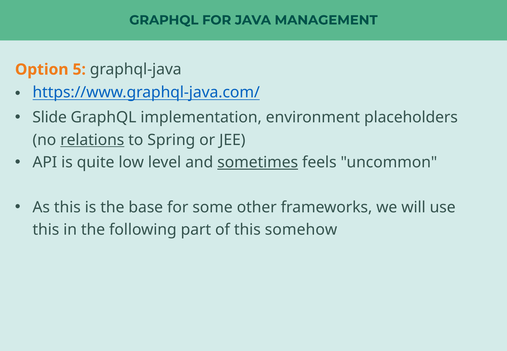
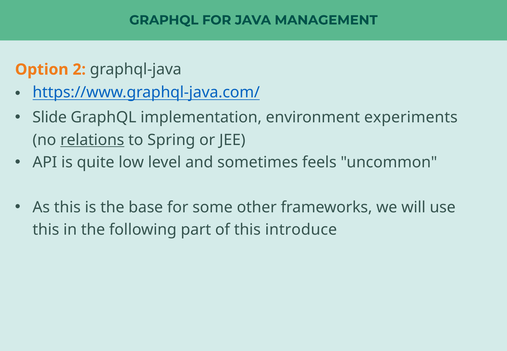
5: 5 -> 2 (79, 69)
placeholders: placeholders -> experiments (411, 118)
sometimes underline: present -> none (258, 162)
somehow: somehow -> introduce (301, 230)
